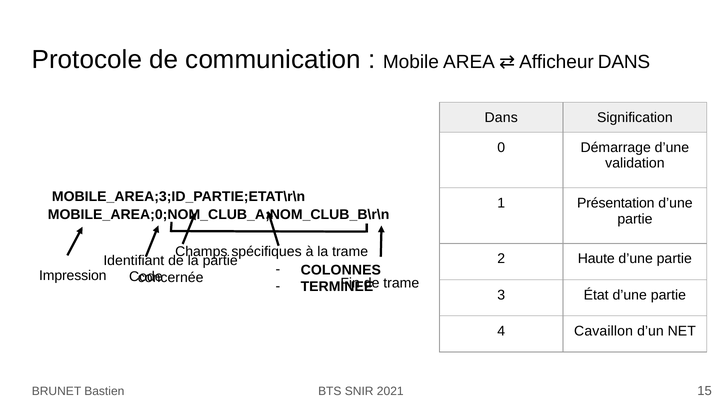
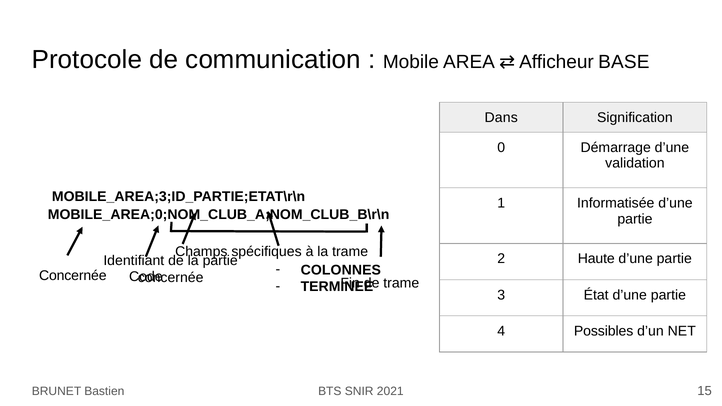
Afficheur DANS: DANS -> BASE (624, 62)
Présentation: Présentation -> Informatisée (616, 203)
Impression: Impression -> Concernée (73, 275)
Cavaillon: Cavaillon -> Possibles (604, 331)
